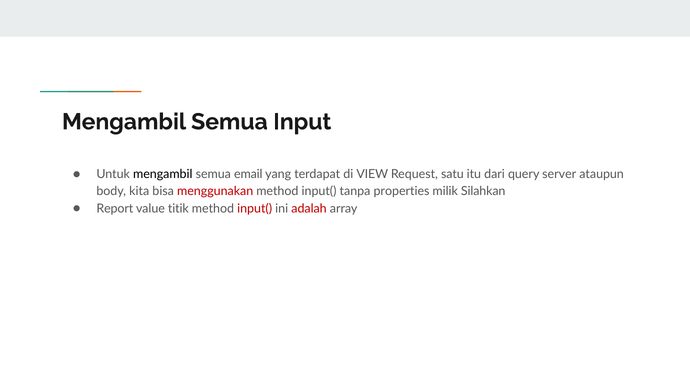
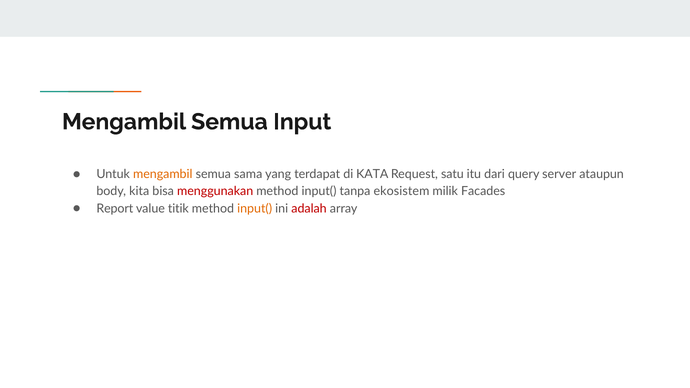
mengambil colour: black -> orange (163, 174)
email: email -> sama (248, 174)
VIEW: VIEW -> KATA (372, 174)
properties: properties -> ekosistem (401, 191)
Silahkan: Silahkan -> Facades (483, 191)
input( colour: red -> orange (255, 209)
